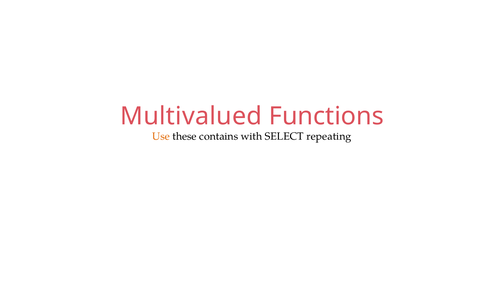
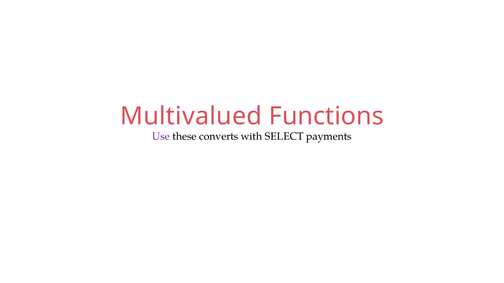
Use colour: orange -> purple (161, 137)
contains: contains -> converts (219, 137)
repeating: repeating -> payments (329, 137)
